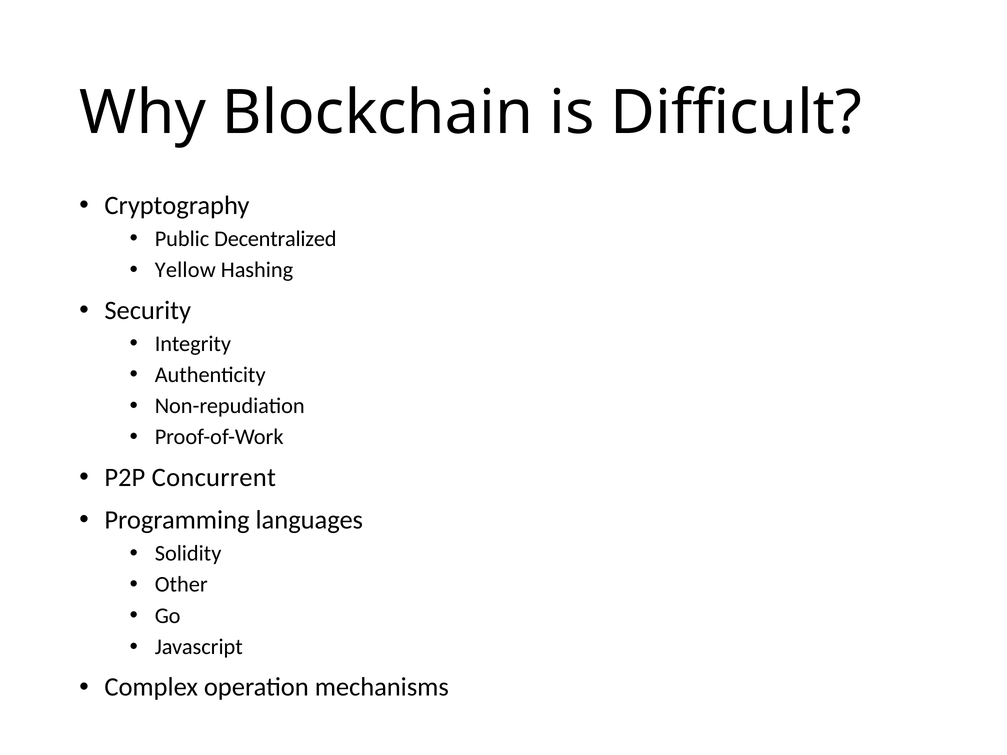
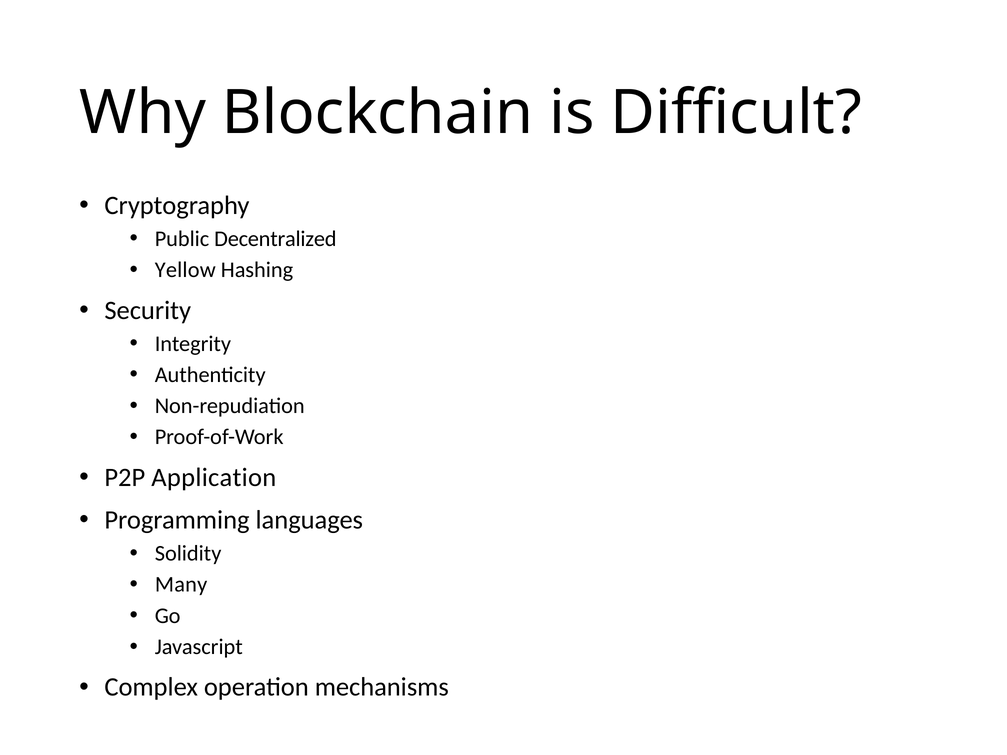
Concurrent: Concurrent -> Application (214, 478)
Other: Other -> Many (181, 585)
